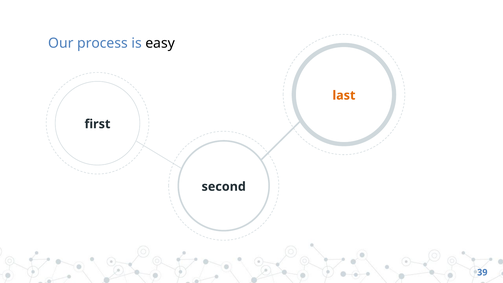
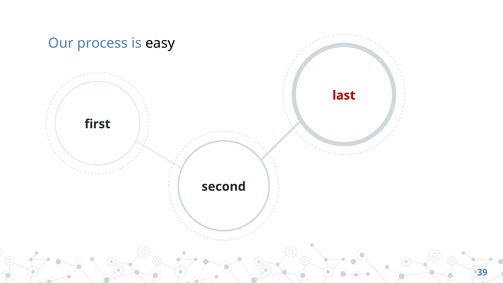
last colour: orange -> red (344, 95)
